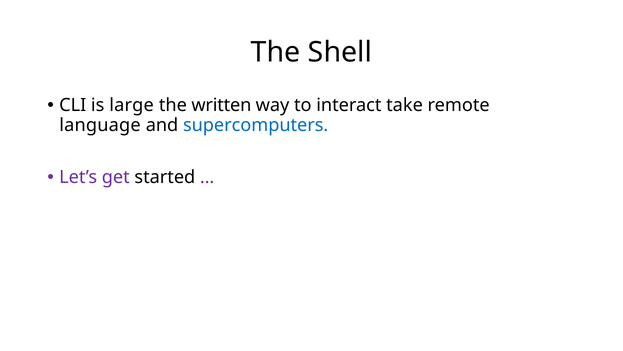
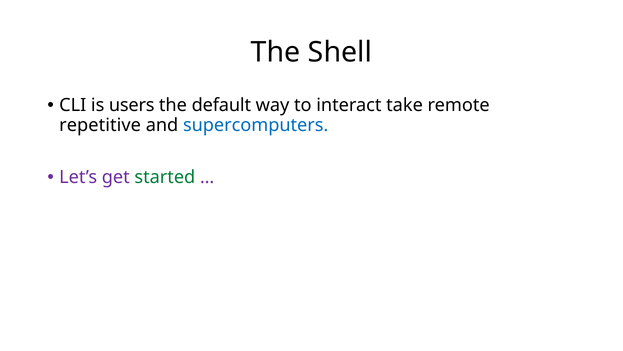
large: large -> users (132, 105)
written: written -> default (221, 105)
language: language -> repetitive (100, 125)
started colour: black -> green (165, 177)
